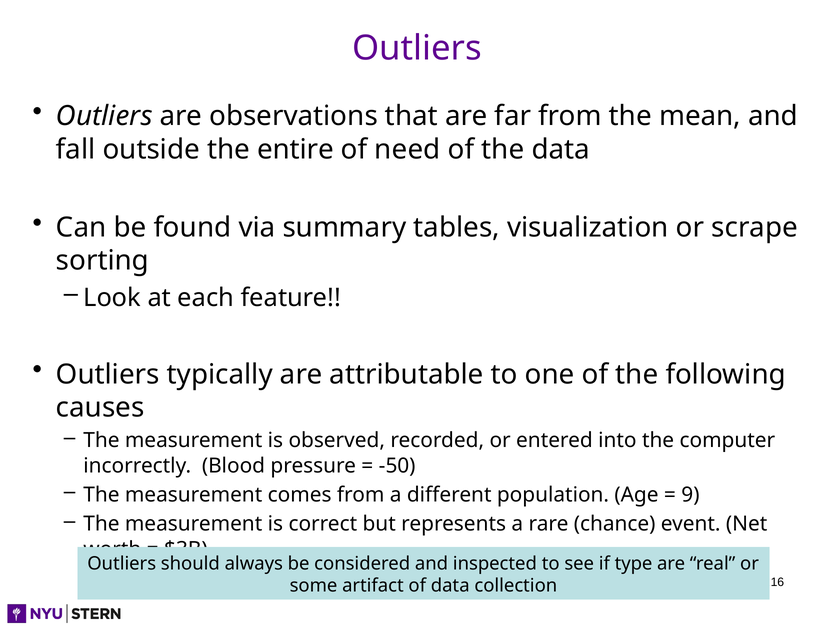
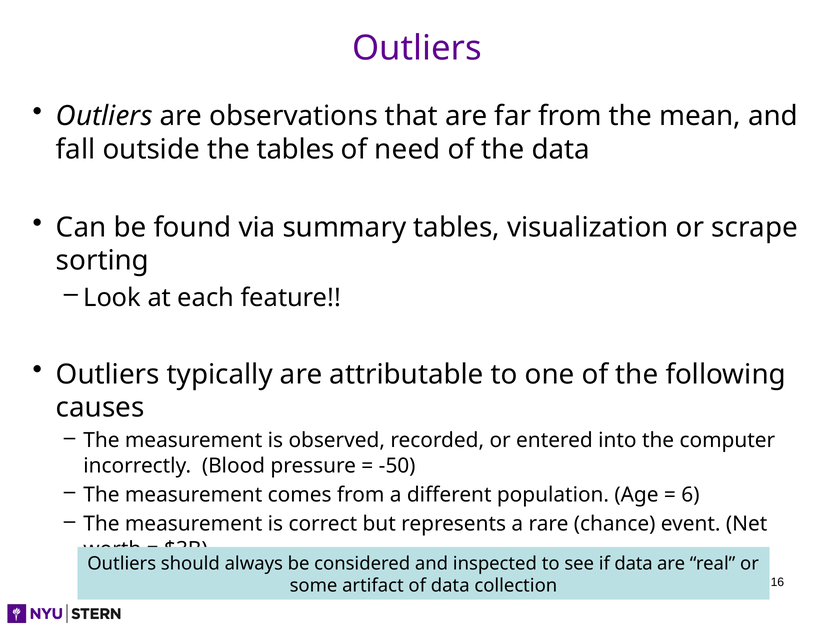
the entire: entire -> tables (296, 149)
9: 9 -> 6 (690, 494)
if type: type -> data (634, 563)
